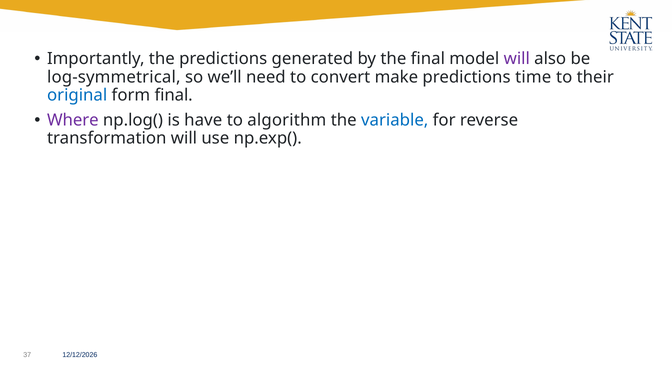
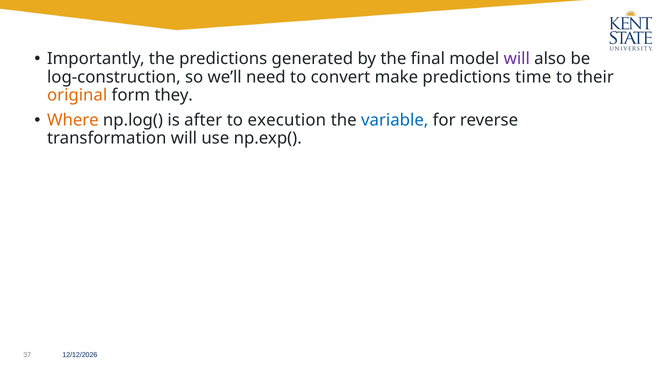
log-symmetrical: log-symmetrical -> log-construction (114, 77)
original colour: blue -> orange (77, 95)
form final: final -> they (174, 95)
Where colour: purple -> orange (73, 120)
have: have -> after (203, 120)
algorithm: algorithm -> execution (287, 120)
